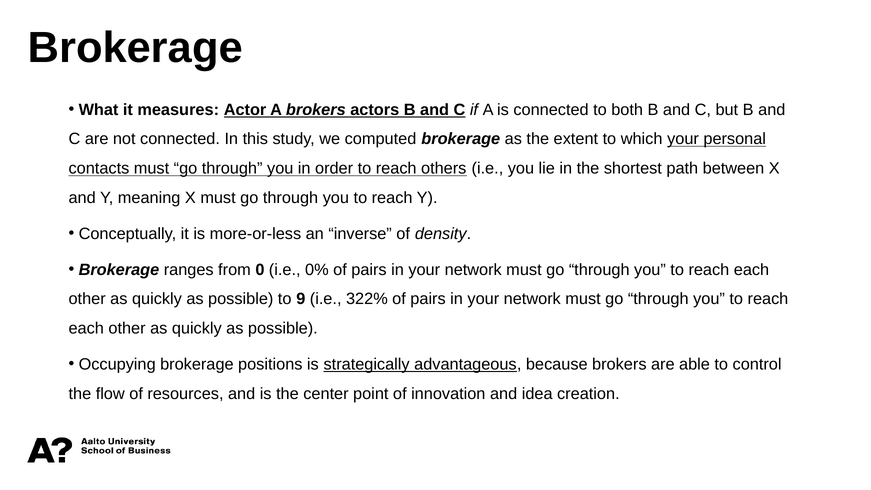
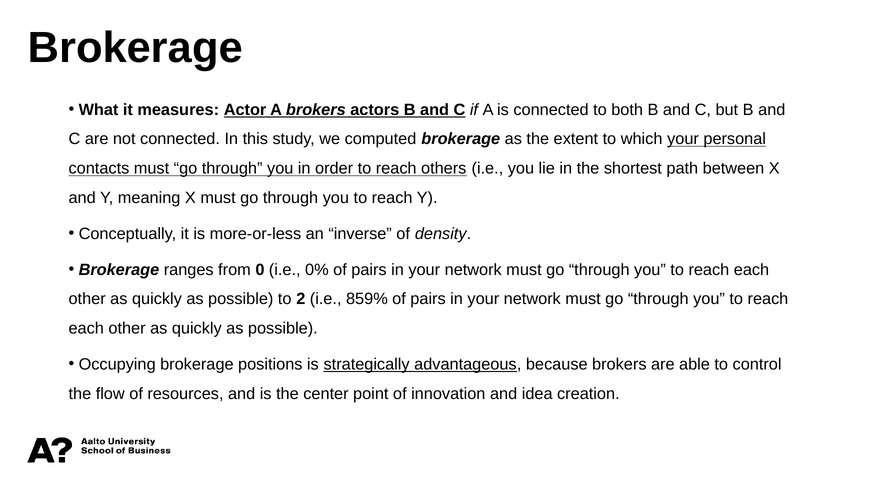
9: 9 -> 2 (301, 299)
322%: 322% -> 859% (367, 299)
